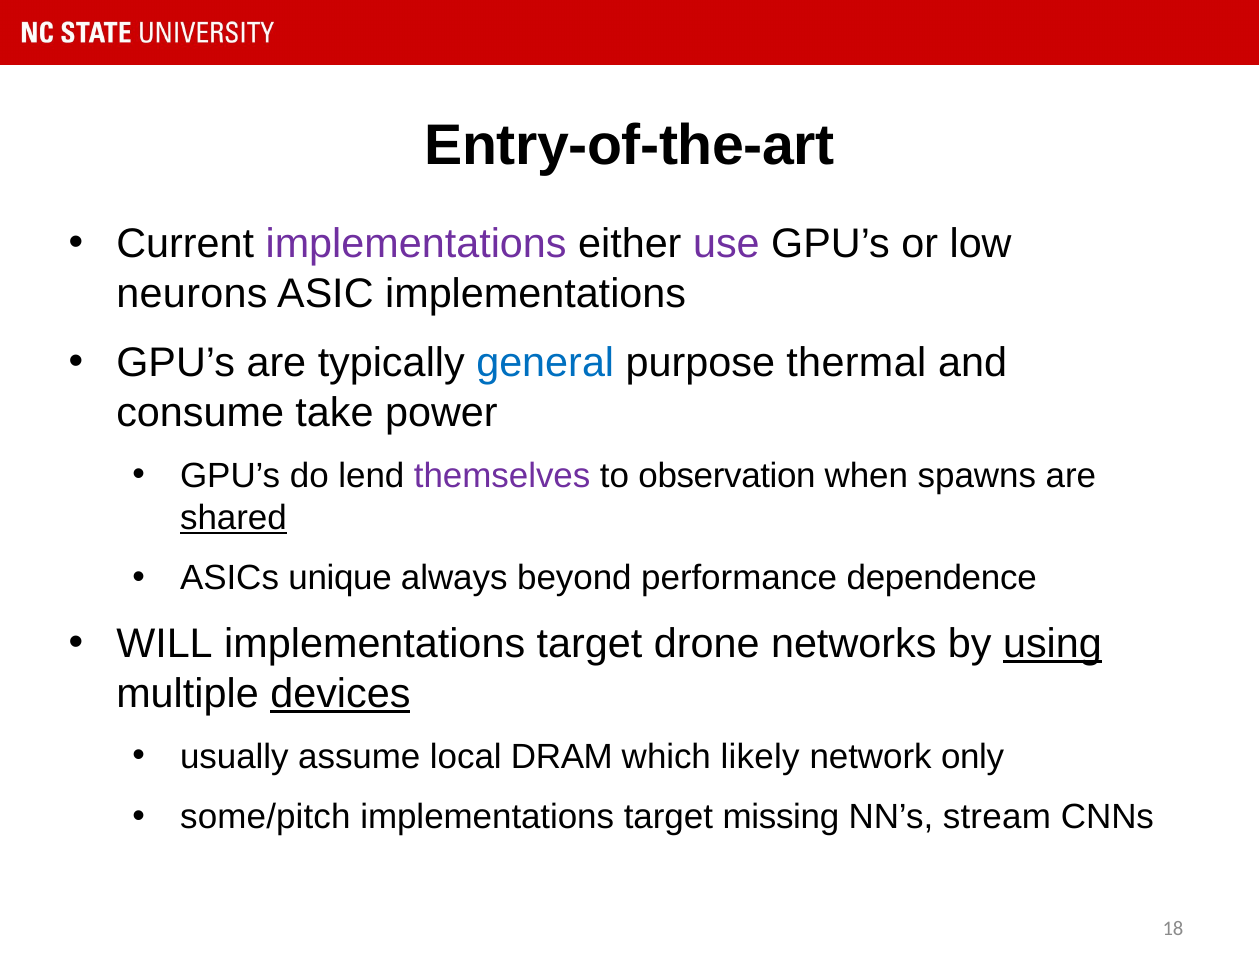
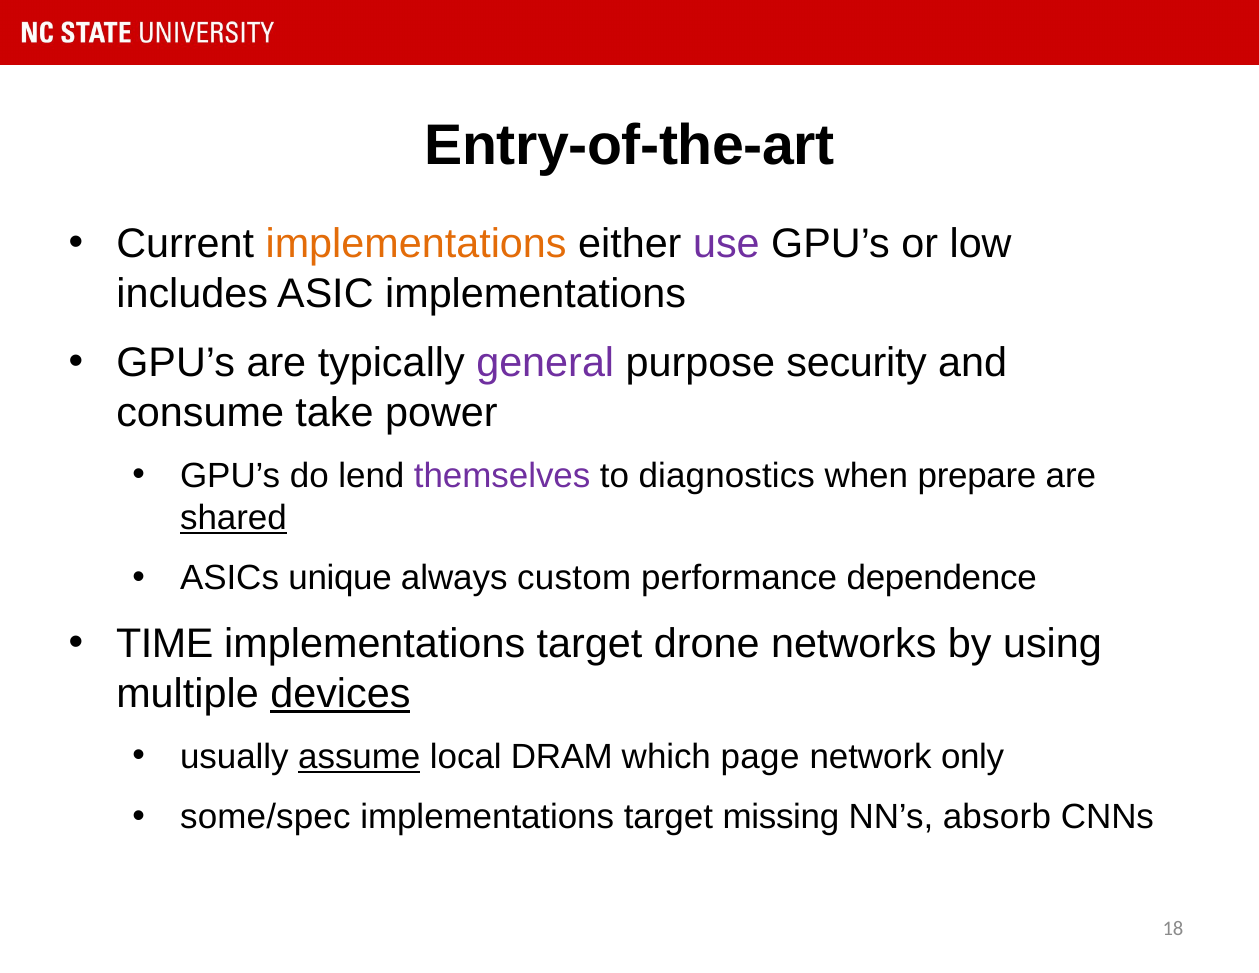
implementations colour: purple -> orange (416, 244)
neurons: neurons -> includes (192, 294)
general colour: blue -> purple (545, 363)
thermal: thermal -> security (857, 363)
observation: observation -> diagnostics (727, 476)
spawns: spawns -> prepare (977, 476)
beyond: beyond -> custom (574, 578)
WILL: WILL -> TIME (165, 644)
using underline: present -> none (1052, 644)
assume underline: none -> present (359, 757)
likely: likely -> page (760, 757)
some/pitch: some/pitch -> some/spec (265, 817)
stream: stream -> absorb (997, 817)
